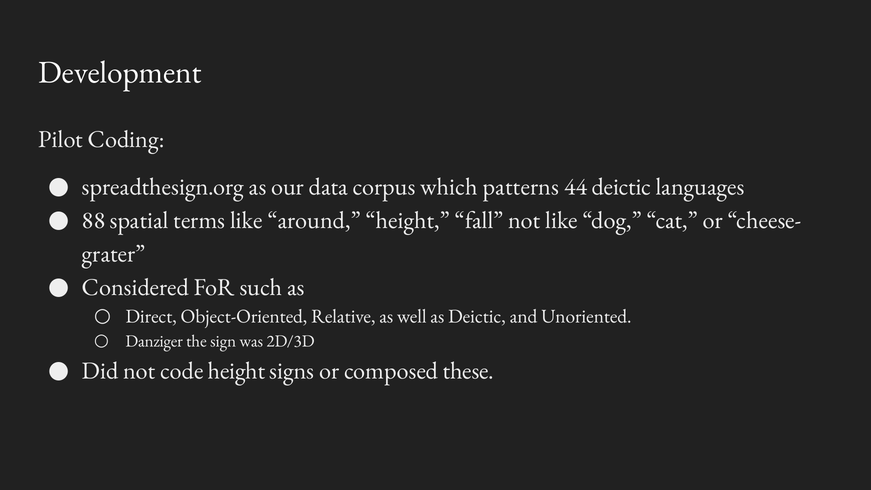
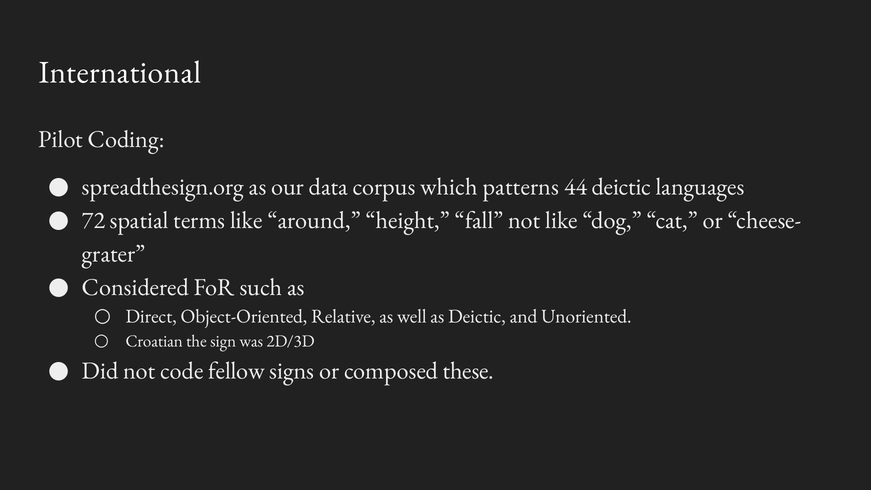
Development: Development -> International (120, 72)
88: 88 -> 72 (94, 220)
Danziger: Danziger -> Croatian (154, 341)
code height: height -> fellow (237, 371)
